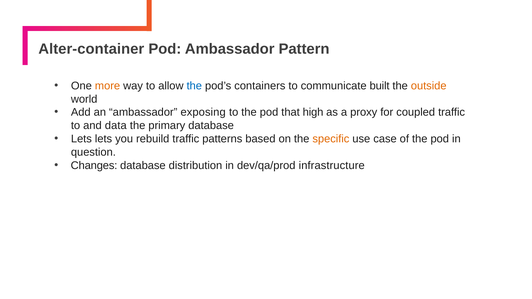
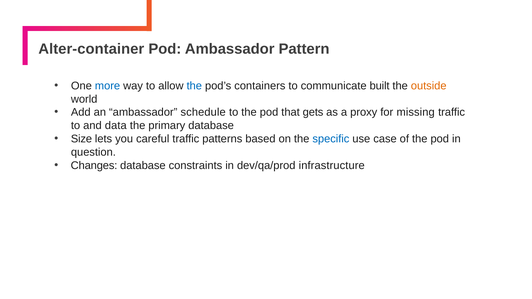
more colour: orange -> blue (108, 86)
exposing: exposing -> schedule (203, 112)
high: high -> gets (313, 112)
coupled: coupled -> missing (416, 112)
Lets: Lets -> Size (81, 139)
rebuild: rebuild -> careful (153, 139)
specific colour: orange -> blue (331, 139)
distribution: distribution -> constraints (195, 166)
